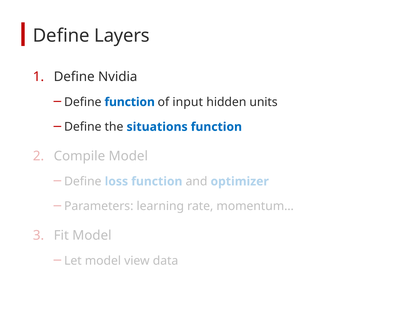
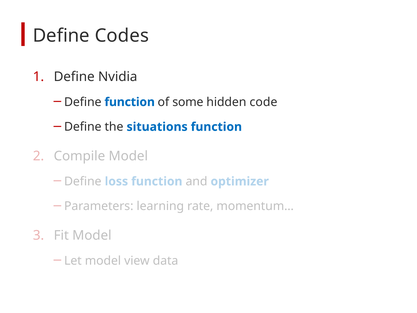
Layers: Layers -> Codes (122, 36)
input: input -> some (188, 102)
units: units -> code (263, 102)
